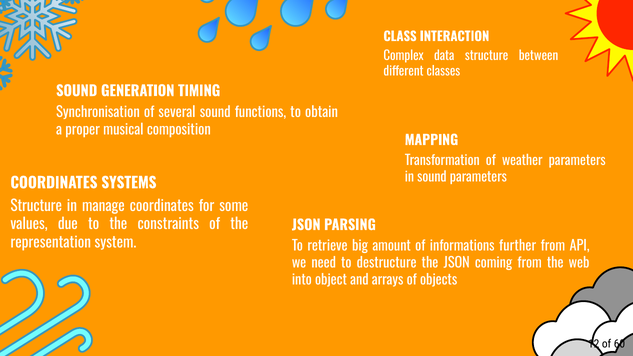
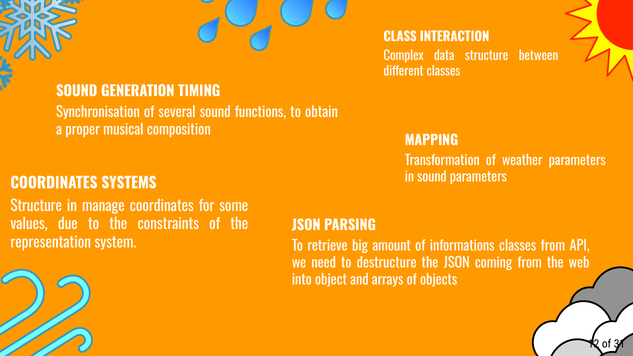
informations further: further -> classes (518, 246)
60: 60 -> 31 (619, 344)
